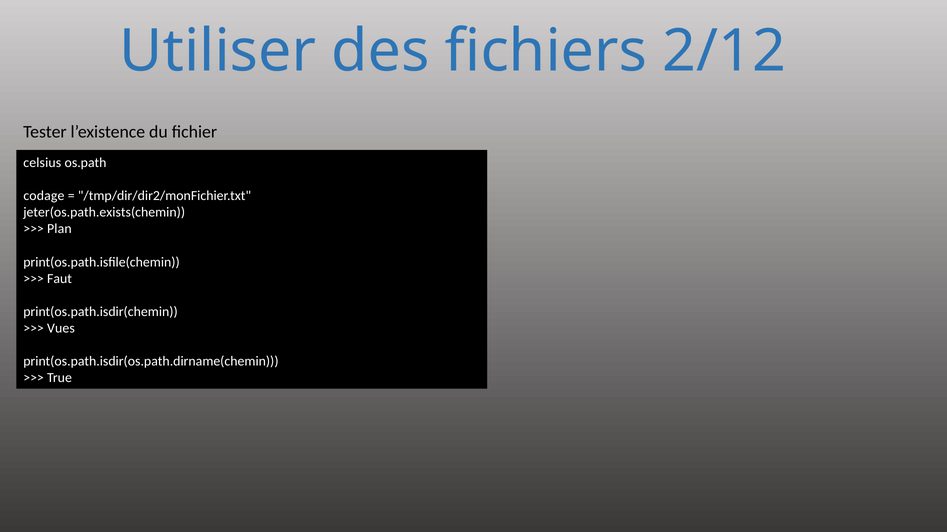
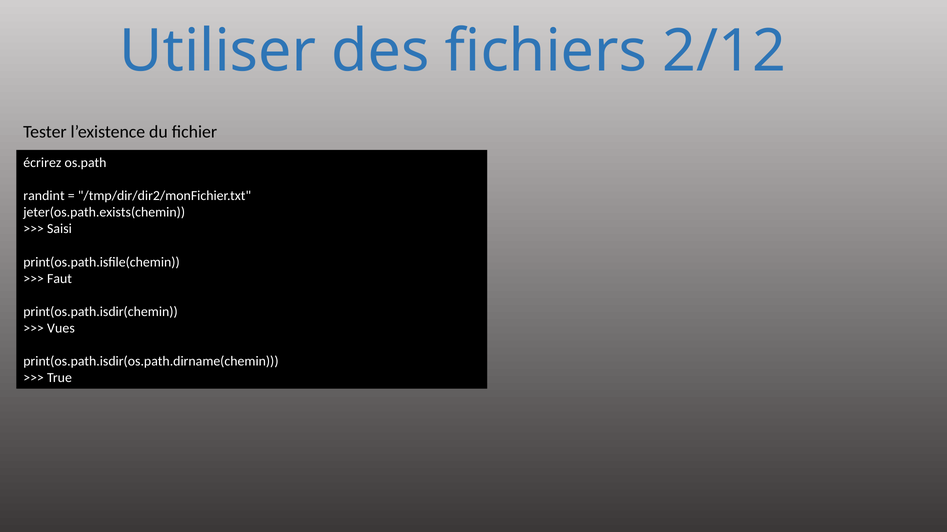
celsius: celsius -> écrirez (42, 163)
codage: codage -> randint (44, 196)
Plan: Plan -> Saisi (59, 229)
